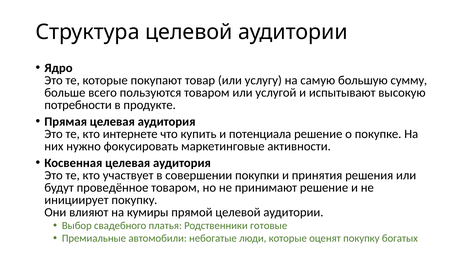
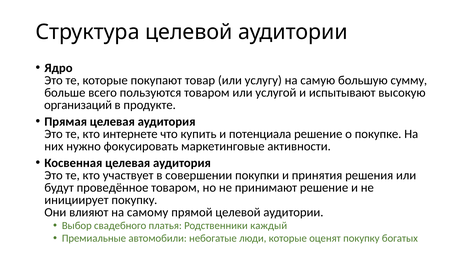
потребности: потребности -> организаций (78, 105)
кумиры: кумиры -> самому (148, 212)
готовые: готовые -> каждый (269, 226)
